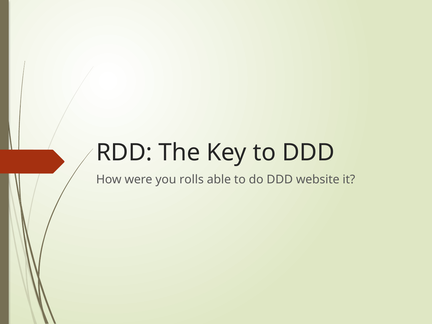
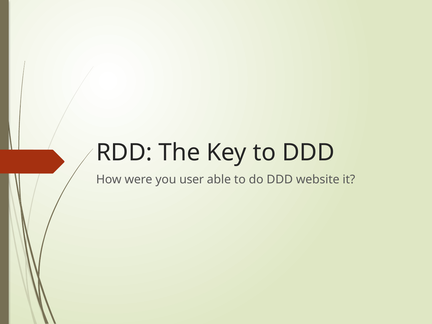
rolls: rolls -> user (192, 179)
